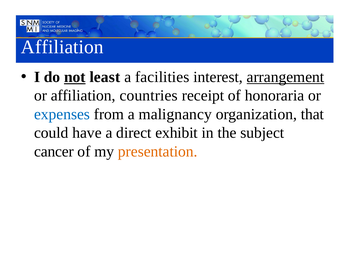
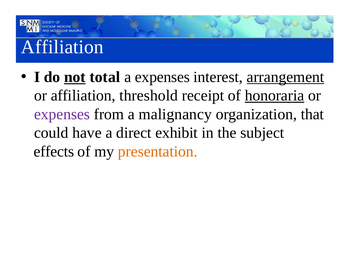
least: least -> total (105, 77)
a facilities: facilities -> expenses (162, 77)
countries: countries -> threshold (149, 95)
honoraria underline: none -> present (274, 95)
expenses colour: blue -> purple (62, 114)
cancer: cancer -> effects (54, 151)
